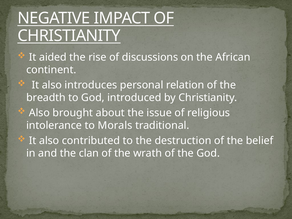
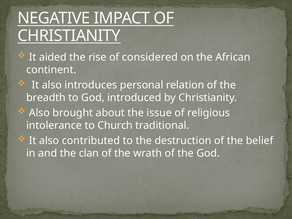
discussions: discussions -> considered (150, 57)
Morals: Morals -> Church (115, 125)
